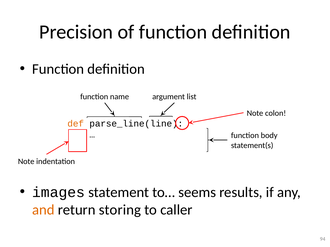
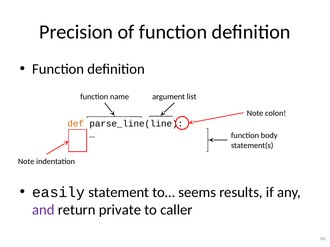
images: images -> easily (59, 193)
and colour: orange -> purple (43, 210)
storing: storing -> private (120, 210)
